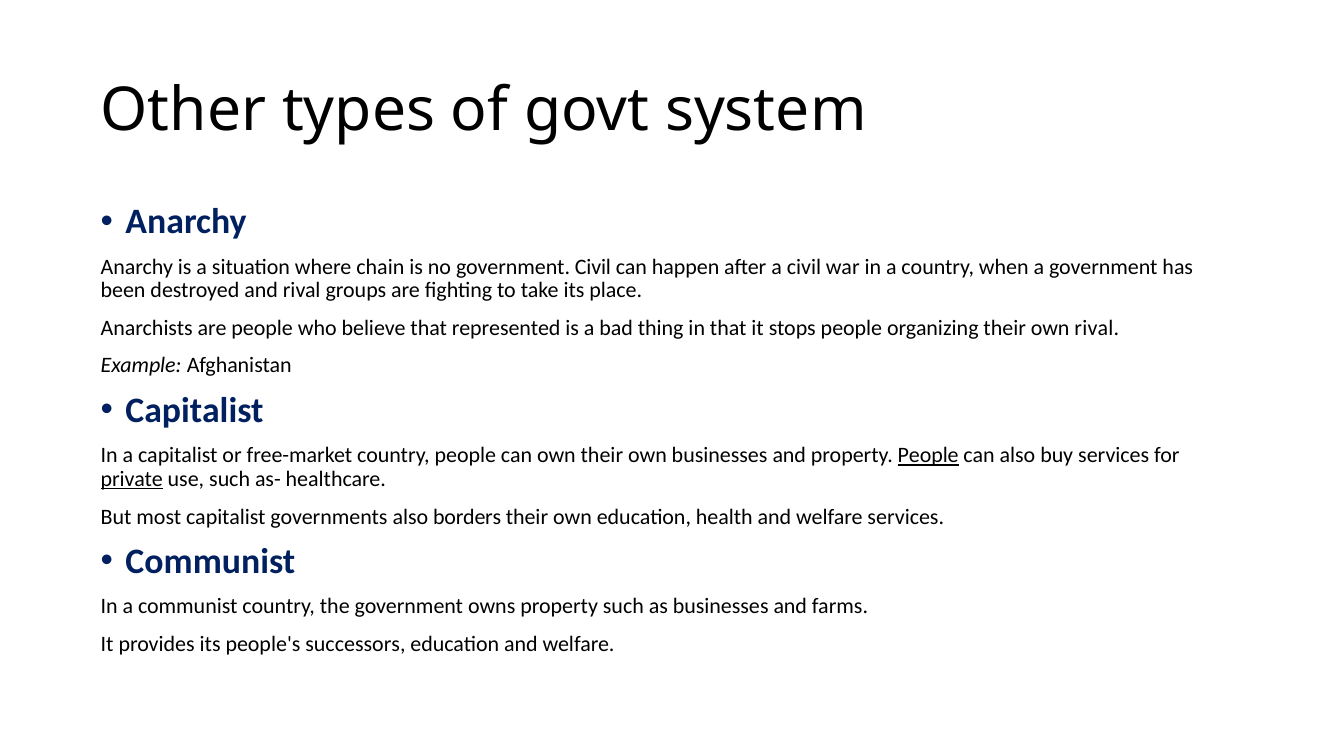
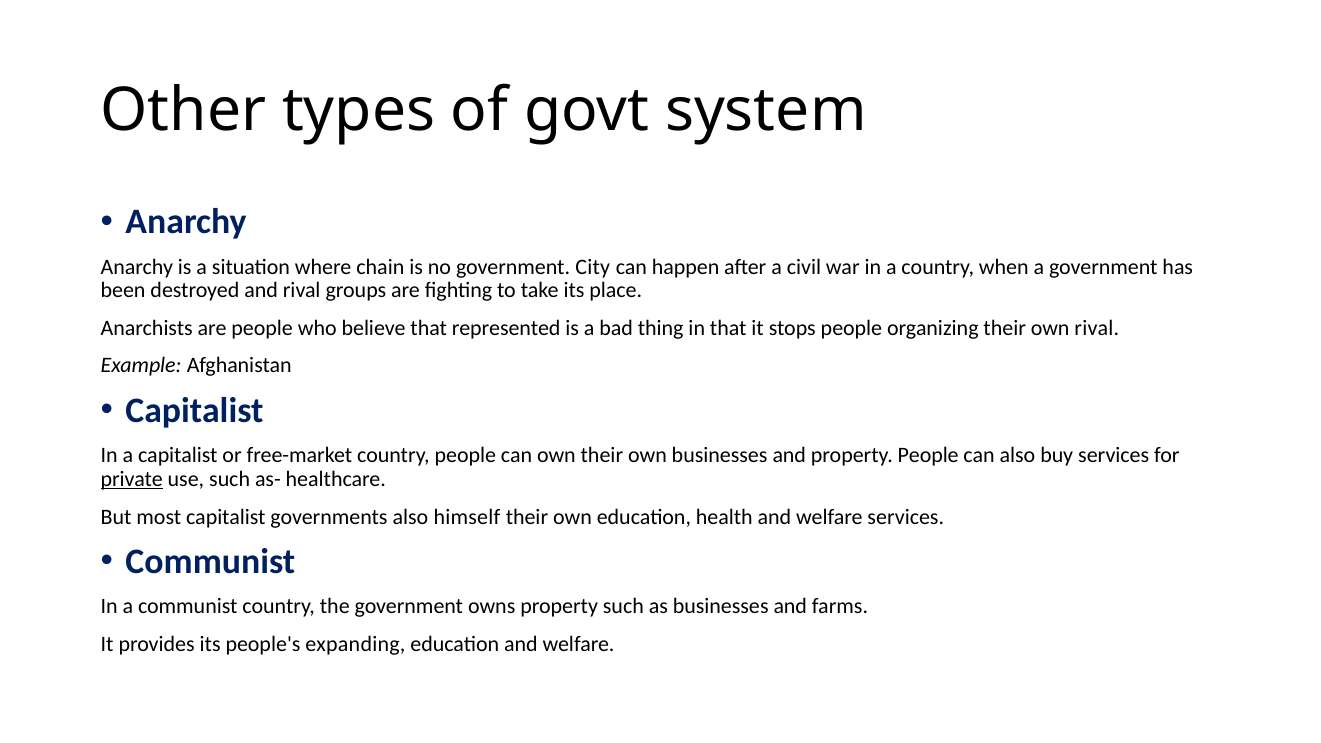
government Civil: Civil -> City (593, 267)
People underline: present -> none (928, 456)
borders: borders -> himself (467, 517)
successors: successors -> expanding (355, 644)
